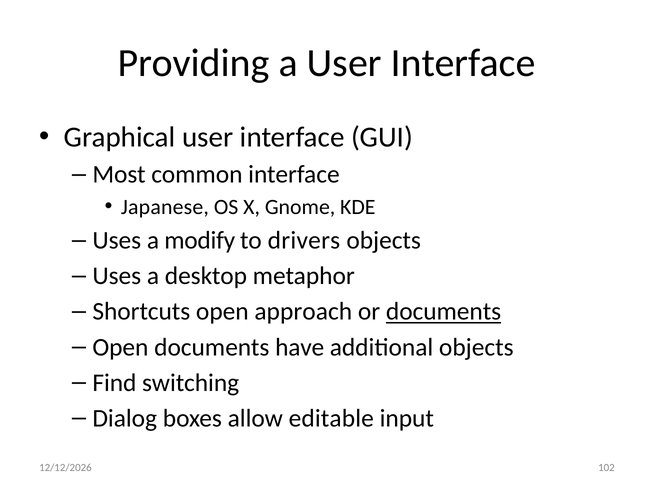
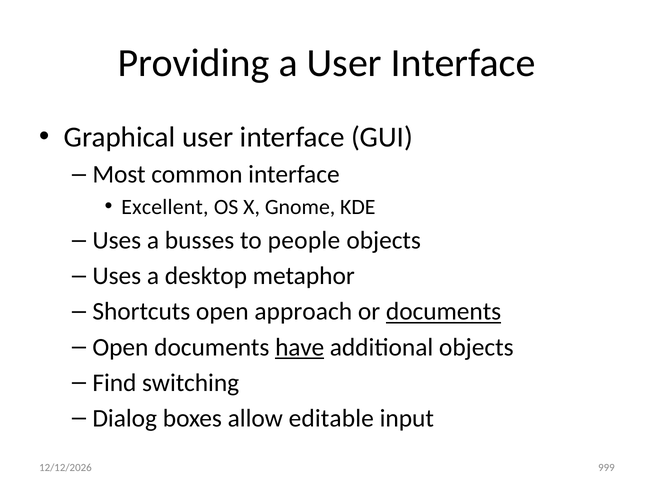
Japanese: Japanese -> Excellent (165, 207)
modify: modify -> busses (200, 241)
drivers: drivers -> people (304, 241)
have underline: none -> present (300, 347)
102: 102 -> 999 (606, 468)
